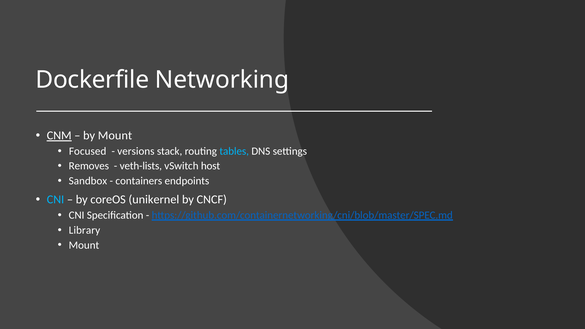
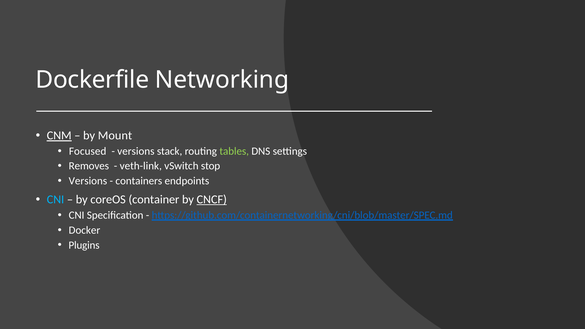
tables colour: light blue -> light green (234, 151)
veth-lists: veth-lists -> veth-link (141, 166)
host: host -> stop (211, 166)
Sandbox: Sandbox -> Versions (88, 181)
unikernel: unikernel -> container (154, 200)
CNCF underline: none -> present (212, 200)
Library: Library -> Docker (85, 230)
Mount: Mount -> Plugins (84, 245)
